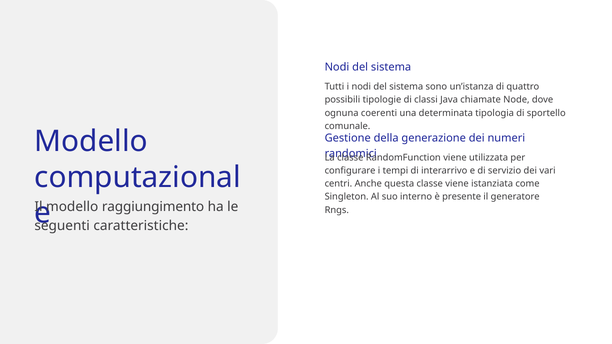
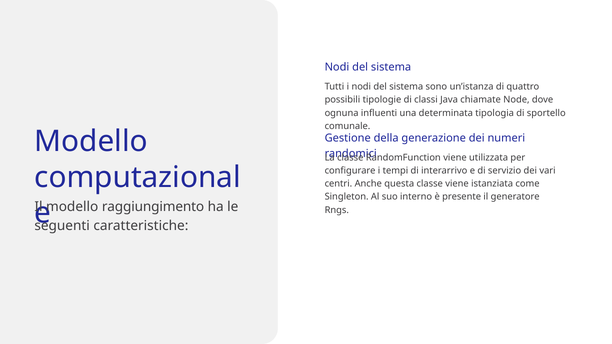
coerenti: coerenti -> influenti (379, 113)
